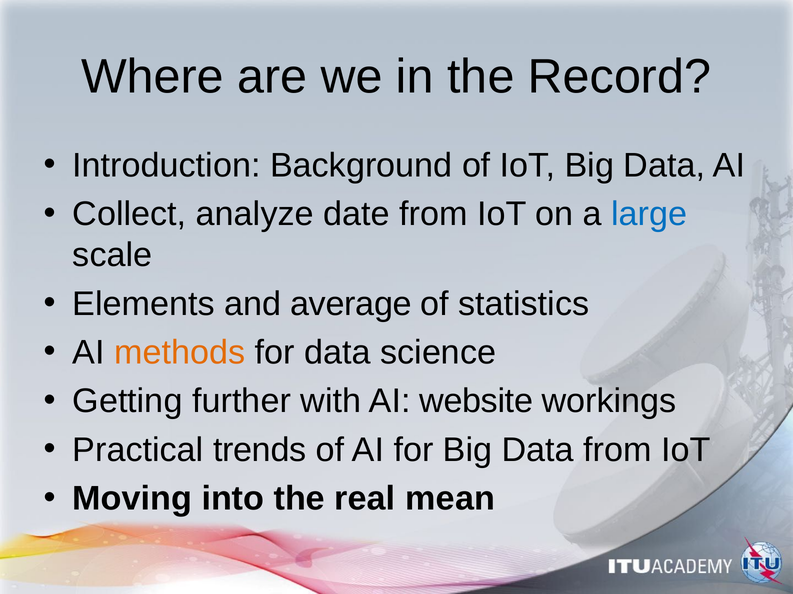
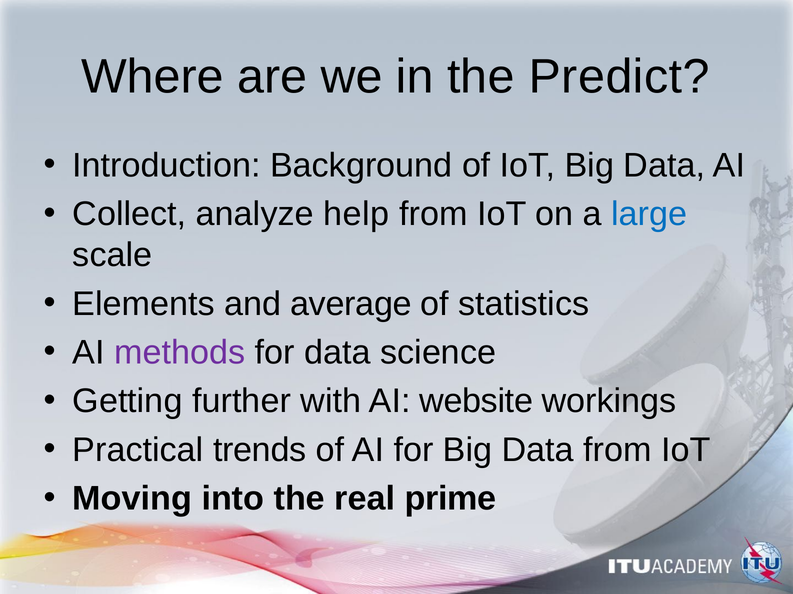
Record: Record -> Predict (619, 77)
date: date -> help (356, 214)
methods colour: orange -> purple (180, 353)
mean: mean -> prime (450, 499)
